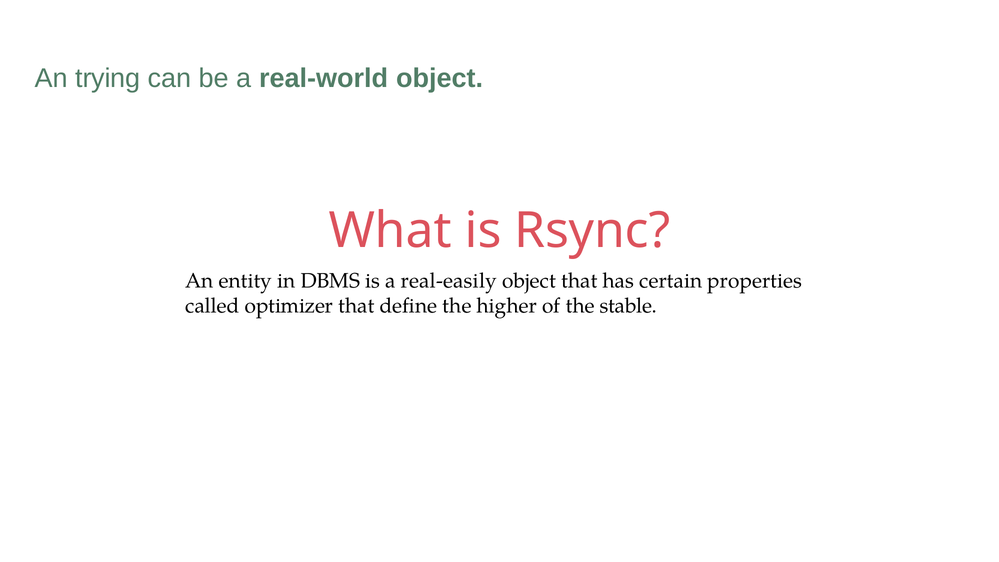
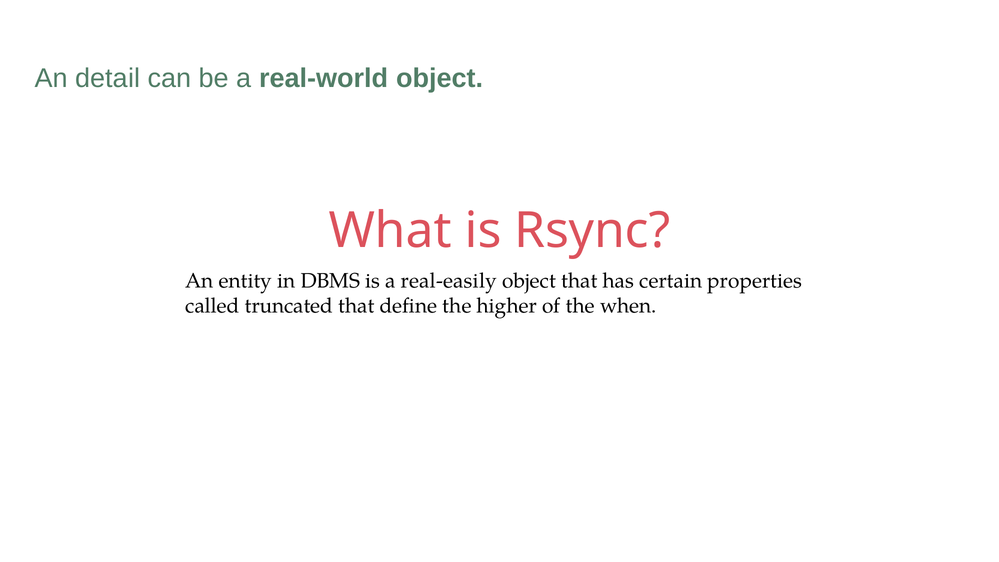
trying: trying -> detail (108, 79)
optimizer: optimizer -> truncated (289, 306)
stable: stable -> when (628, 306)
